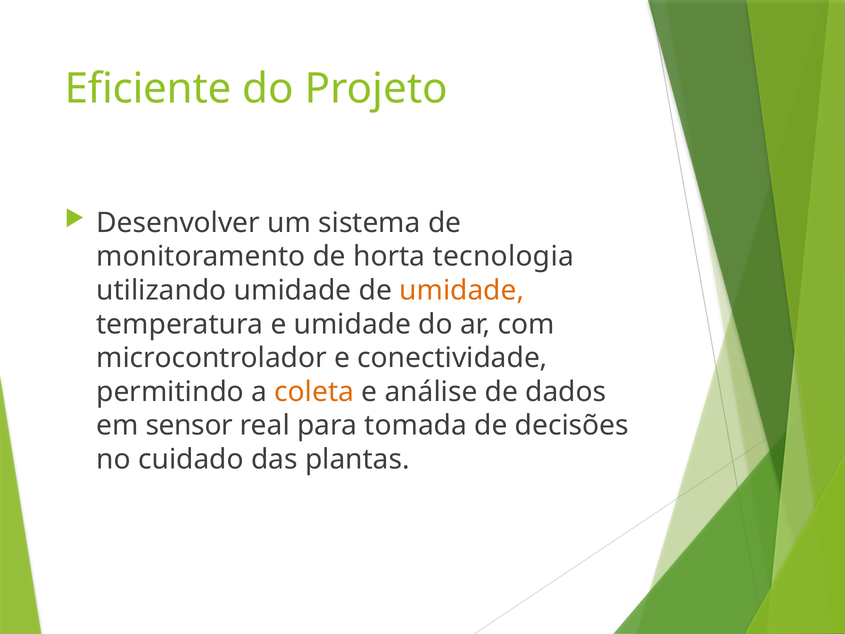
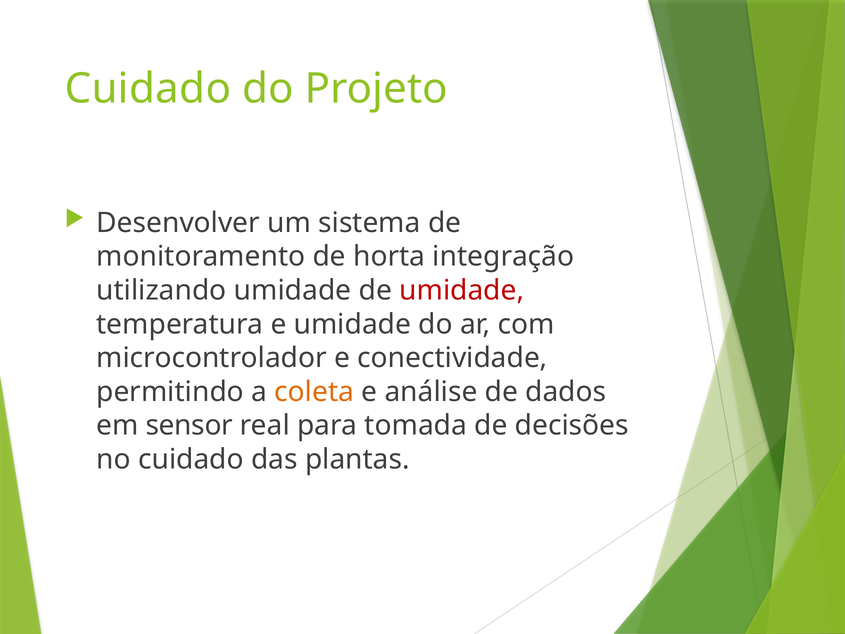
Eficiente: Eficiente -> Cuidado (148, 89)
tecnologia: tecnologia -> integração (503, 257)
umidade colour: orange -> red (462, 290)
